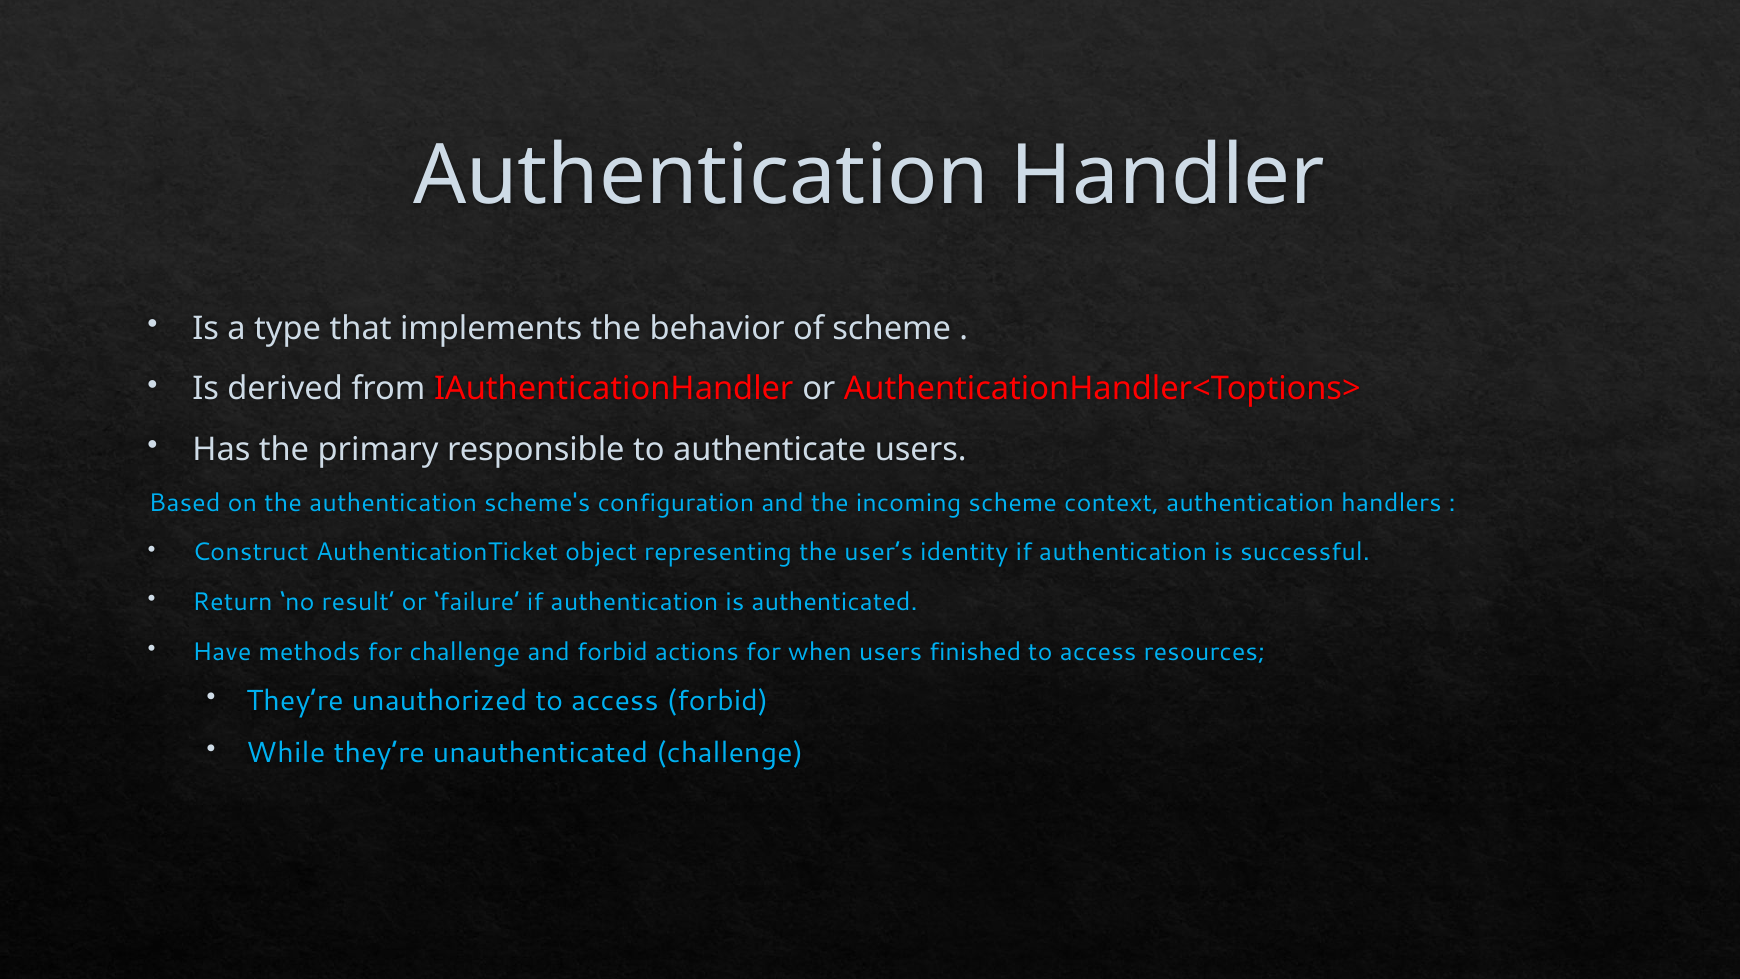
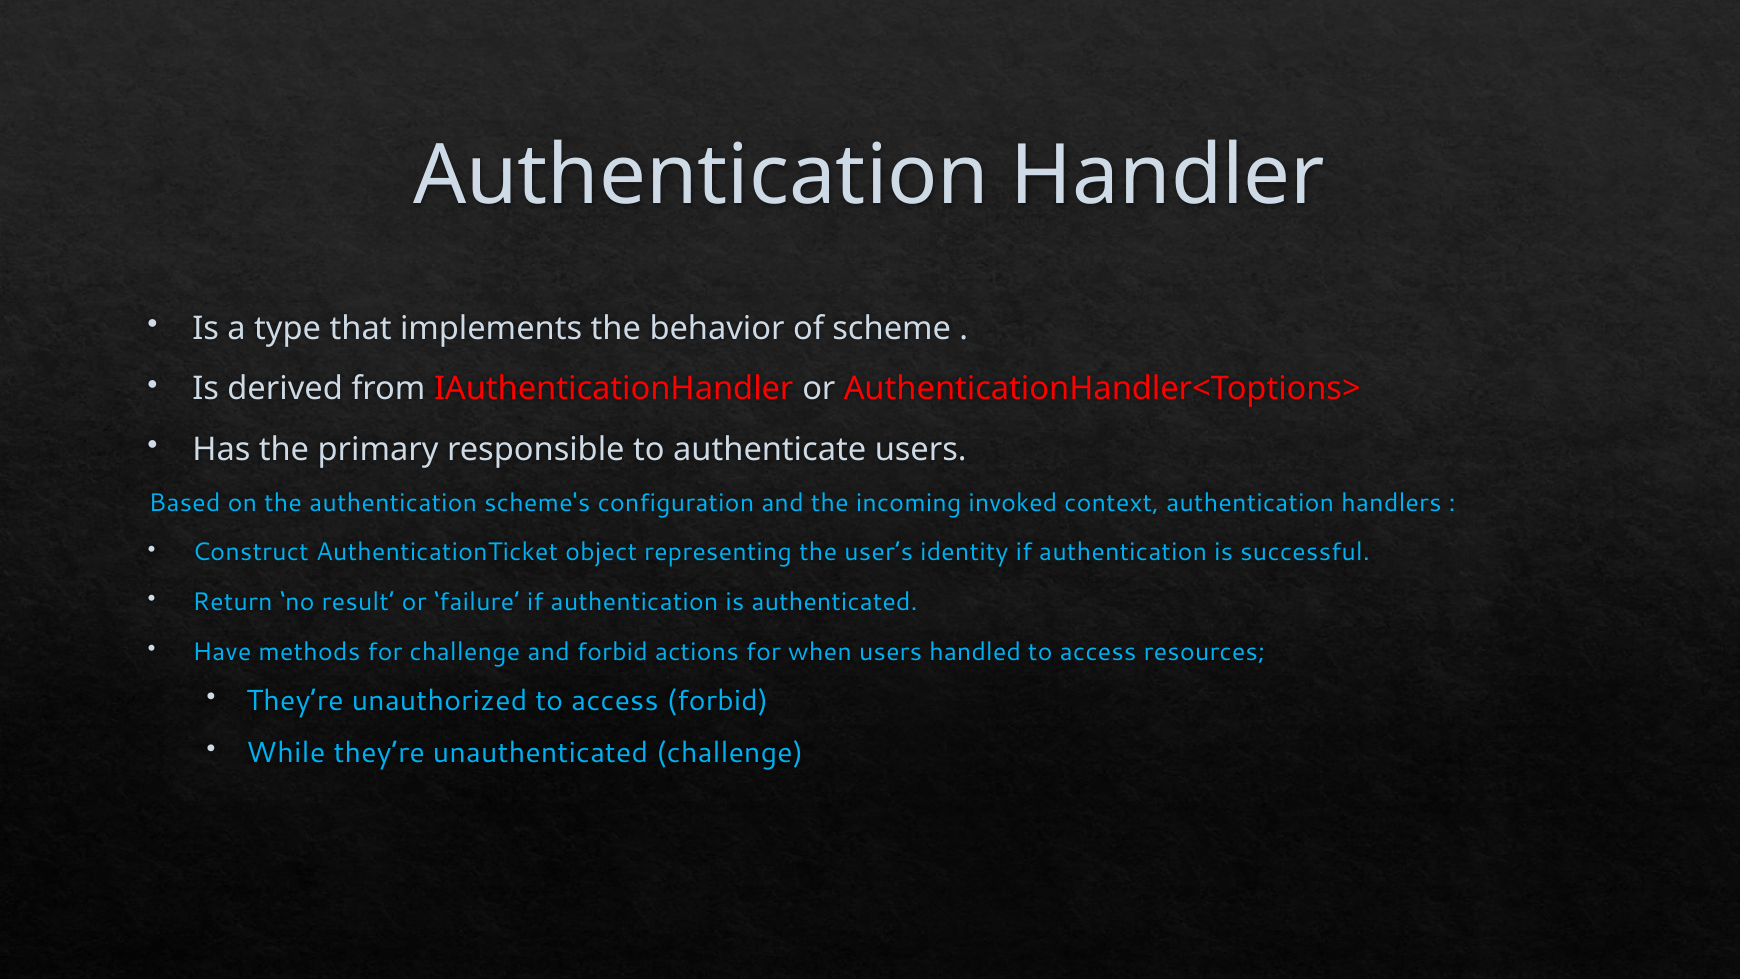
incoming scheme: scheme -> invoked (1013, 503)
finished: finished -> handled (975, 652)
